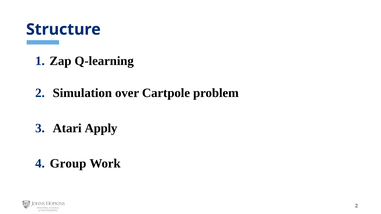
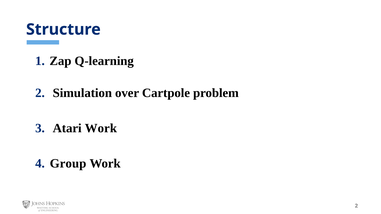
Atari Apply: Apply -> Work (101, 128)
